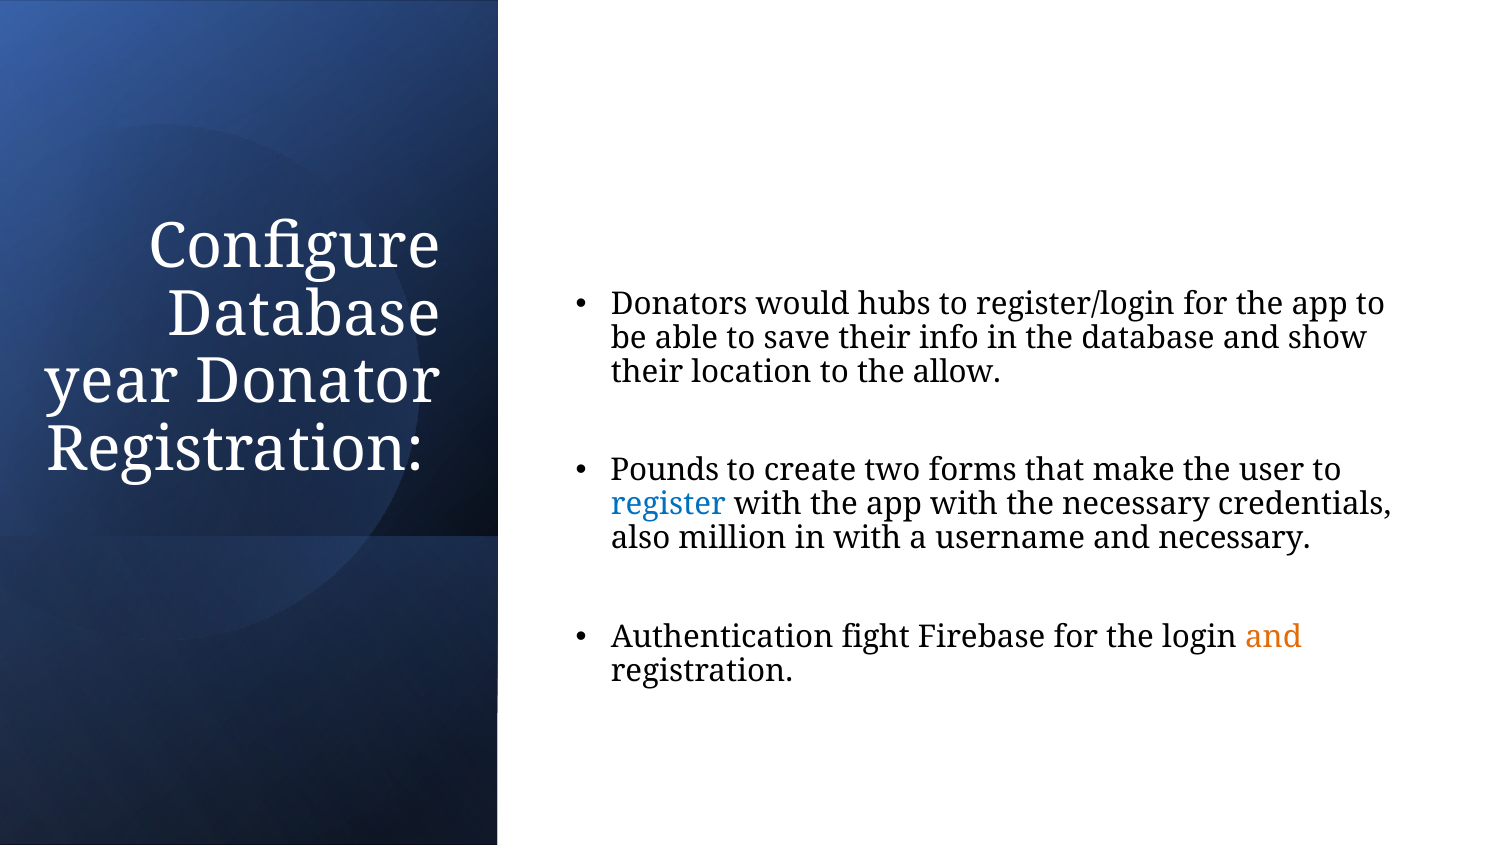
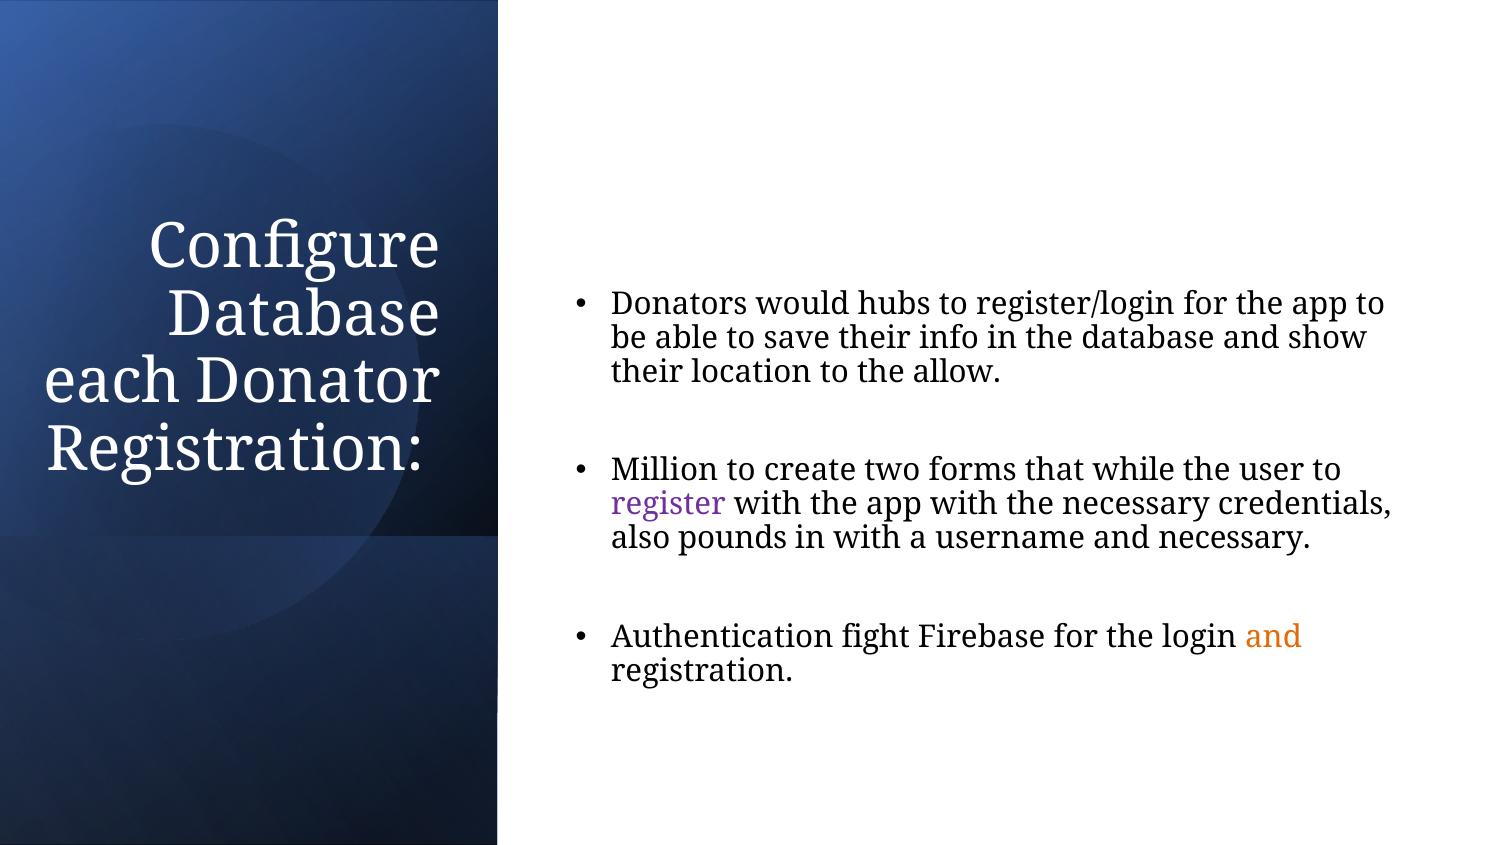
year: year -> each (112, 382)
Pounds: Pounds -> Million (665, 471)
make: make -> while (1134, 471)
register colour: blue -> purple (668, 504)
million: million -> pounds (733, 538)
